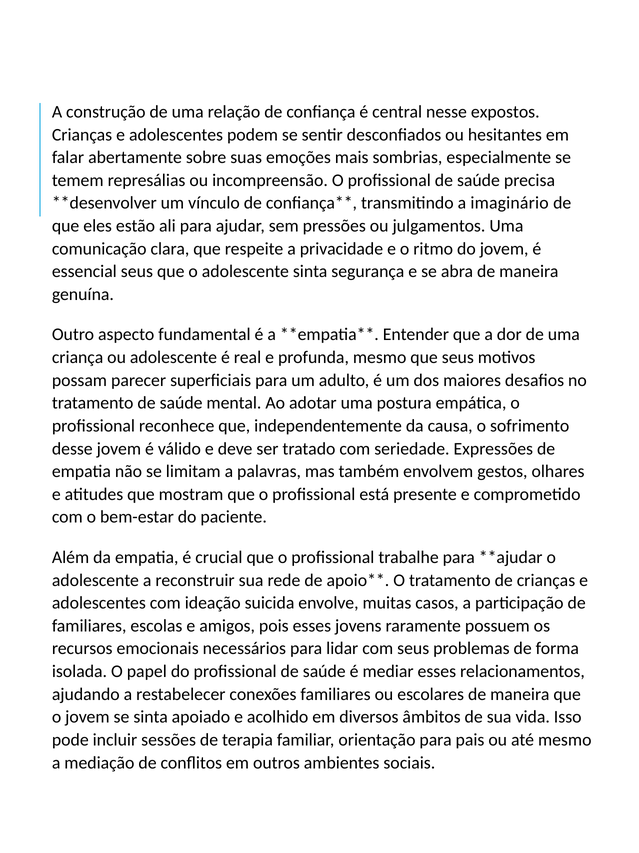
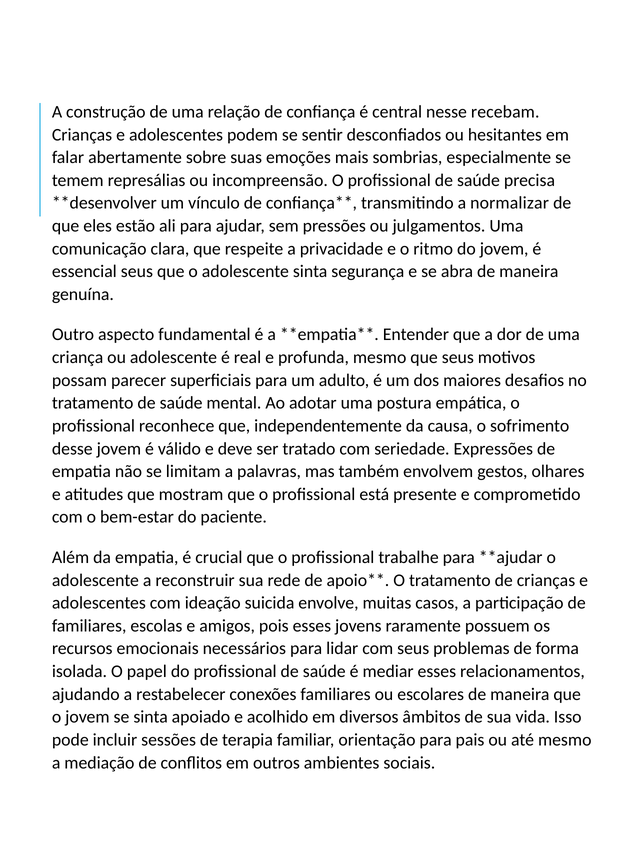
expostos: expostos -> recebam (505, 112)
imaginário: imaginário -> normalizar (510, 203)
